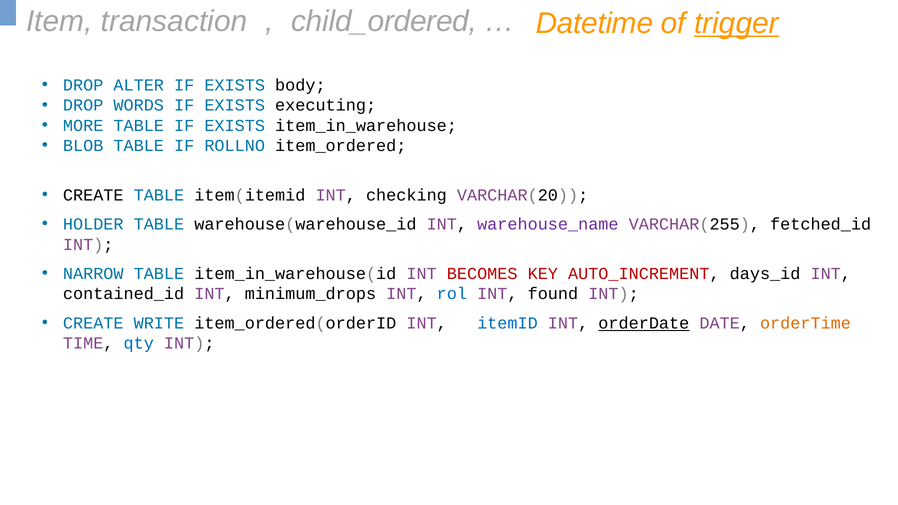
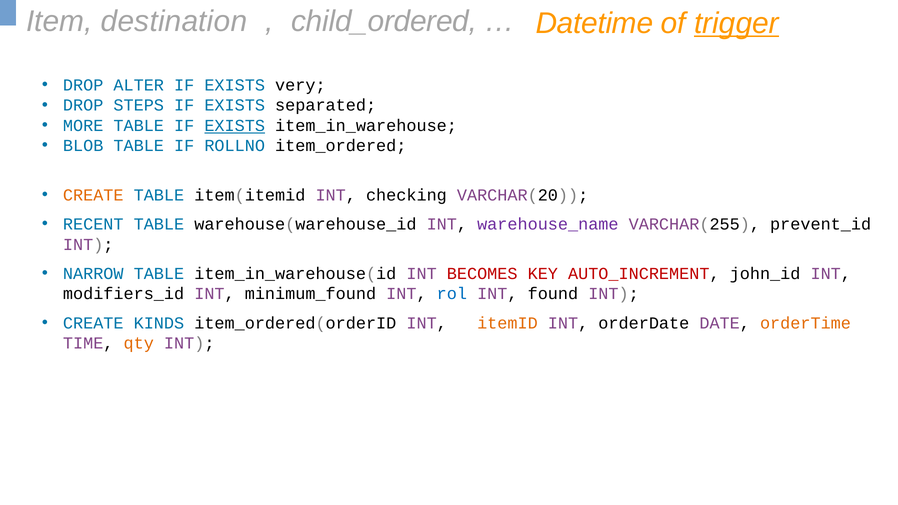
transaction: transaction -> destination (174, 21)
body: body -> very (300, 85)
WORDS: WORDS -> STEPS (139, 105)
executing: executing -> separated (326, 105)
EXISTS underline: none -> present (235, 126)
CREATE colour: black -> orange (93, 195)
HOLDER: HOLDER -> RECENT (93, 224)
fetched_id: fetched_id -> prevent_id (821, 224)
days_id: days_id -> john_id (765, 274)
contained_id: contained_id -> modifiers_id (124, 294)
minimum_drops: minimum_drops -> minimum_found (310, 294)
WRITE: WRITE -> KINDS (159, 323)
itemID colour: blue -> orange (507, 323)
orderDate underline: present -> none (644, 323)
qty colour: blue -> orange (139, 343)
